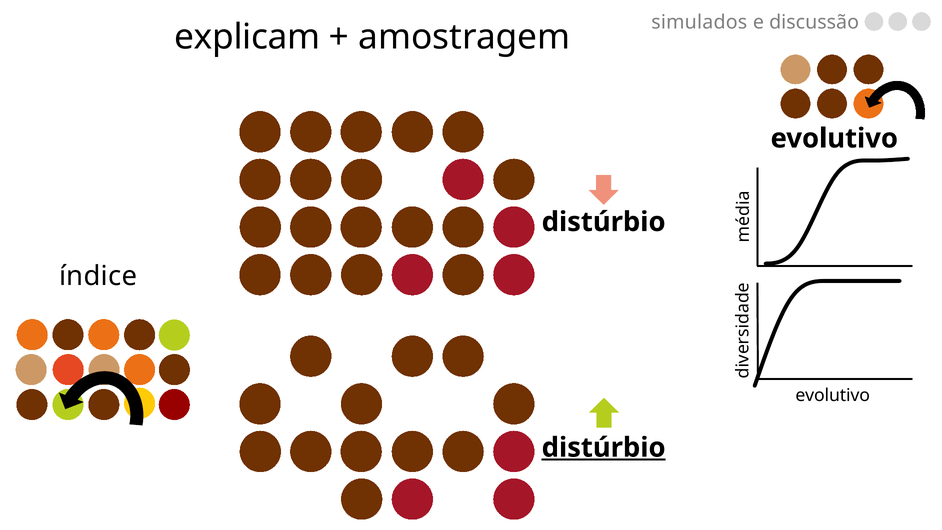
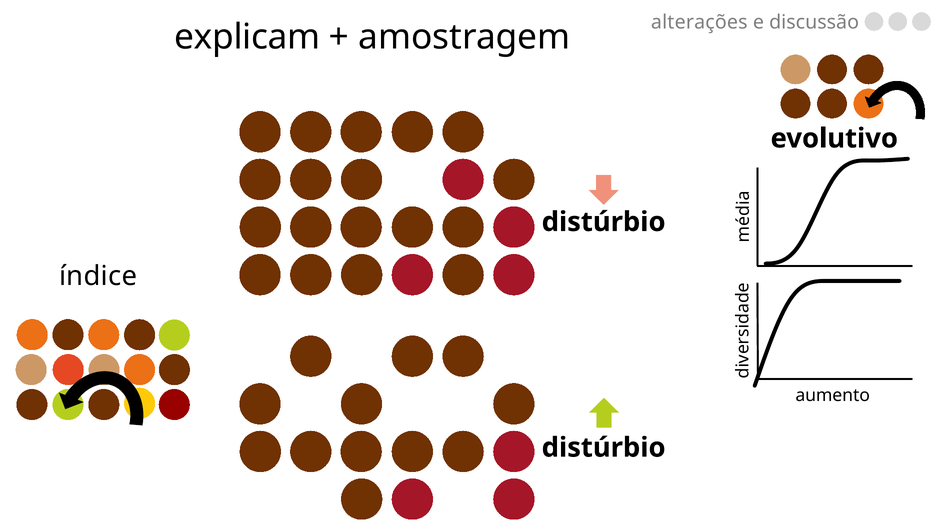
simulados: simulados -> alterações (699, 22)
evolutivo: evolutivo -> aumento (833, 395)
distúrbio underline: present -> none (604, 448)
